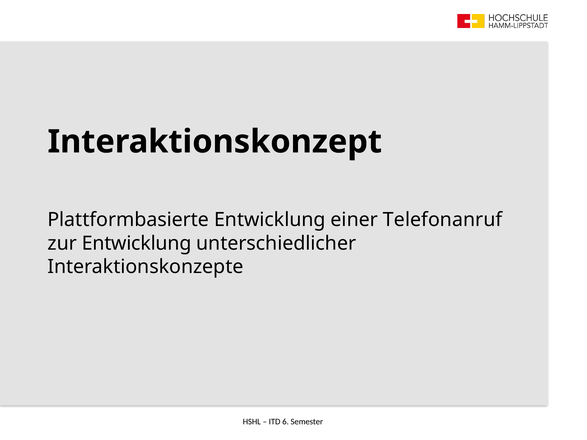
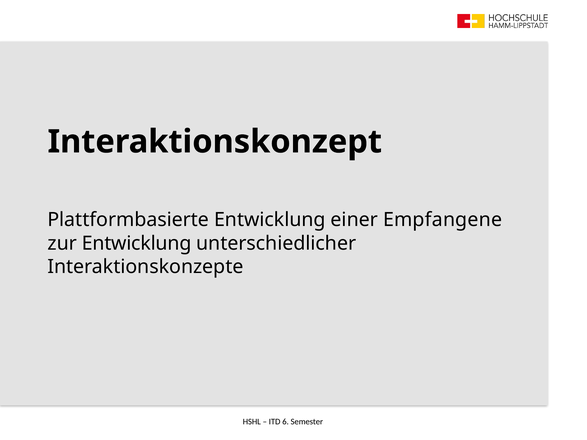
Telefonanruf: Telefonanruf -> Empfangene (443, 220)
